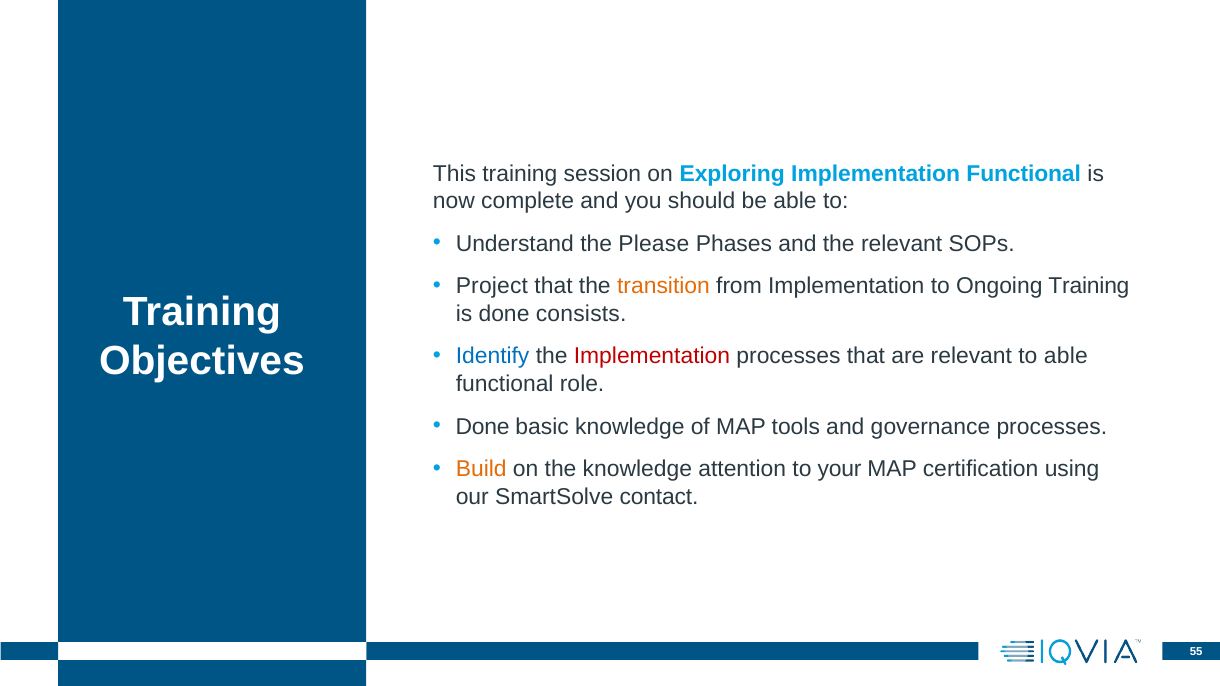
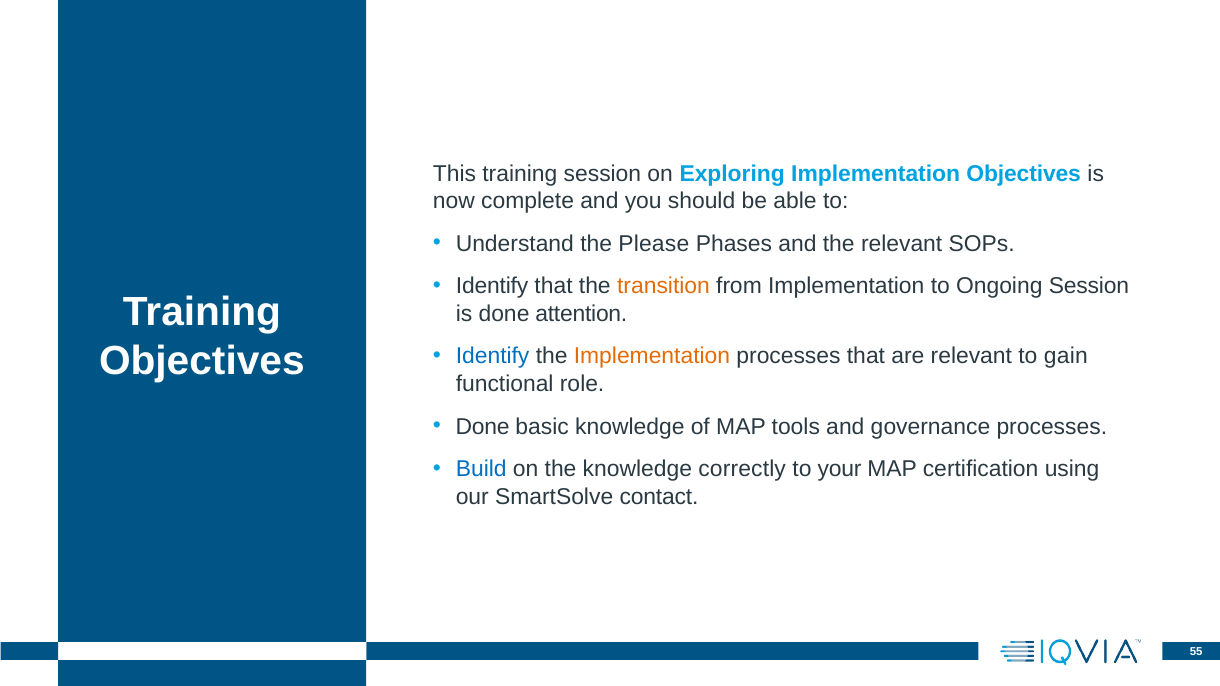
Implementation Functional: Functional -> Objectives (1024, 174)
Project: Project -> Identify (492, 286)
Ongoing Training: Training -> Session (1089, 286)
consists: consists -> attention (581, 314)
Implementation colour: red -> orange (652, 357)
to able: able -> gain (1066, 357)
Build colour: orange -> blue (481, 469)
attention: attention -> correctly (742, 469)
